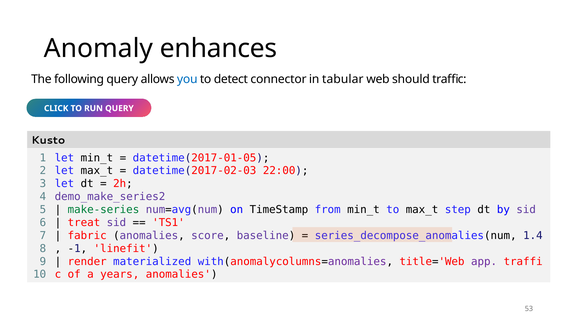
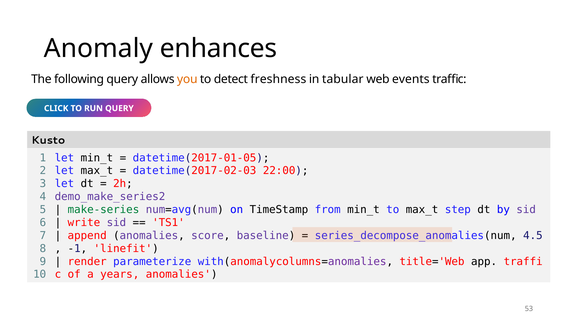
you colour: blue -> orange (187, 79)
connector: connector -> freshness (278, 79)
should: should -> events (411, 79)
treat: treat -> write (84, 223)
fabric: fabric -> append (87, 236)
1.4: 1.4 -> 4.5 (533, 236)
materialized: materialized -> parameterize (152, 262)
app colour: purple -> black (484, 262)
